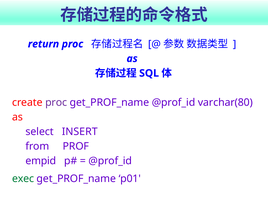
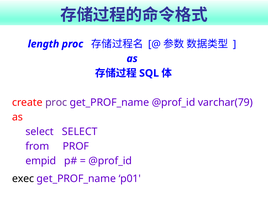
return: return -> length (44, 44)
varchar(80: varchar(80 -> varchar(79 (225, 102)
select INSERT: INSERT -> SELECT (80, 132)
exec colour: green -> black (23, 179)
